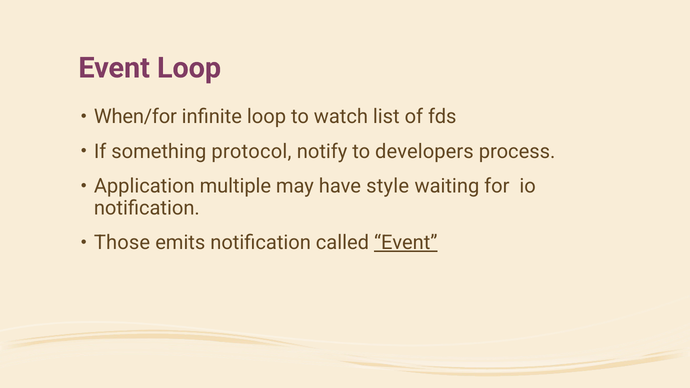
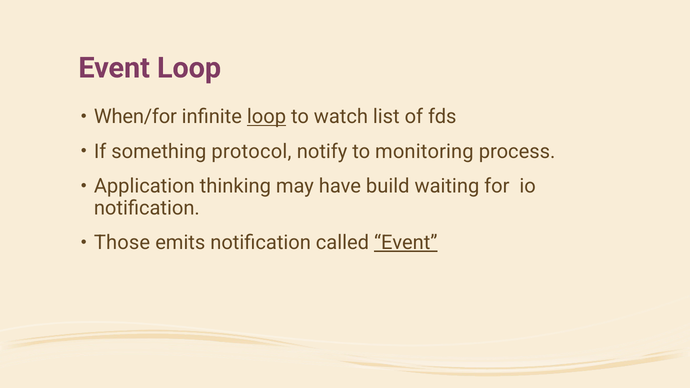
loop underline: none -> present (267, 117)
developers: developers -> monitoring (424, 152)
multiple: multiple -> thinking (235, 186)
style: style -> build (388, 186)
